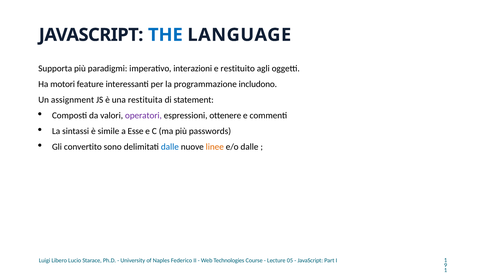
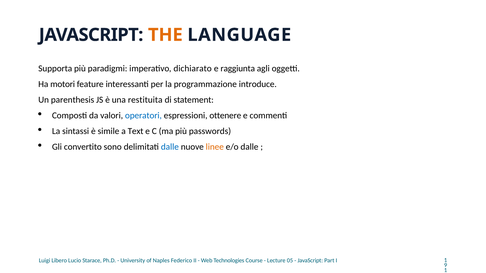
THE colour: blue -> orange (165, 35)
interazioni: interazioni -> dichiarato (193, 68)
restituito: restituito -> raggiunta (238, 68)
includono: includono -> introduce (258, 84)
assignment: assignment -> parenthesis (73, 100)
operatori colour: purple -> blue (143, 116)
Esse: Esse -> Text (136, 131)
